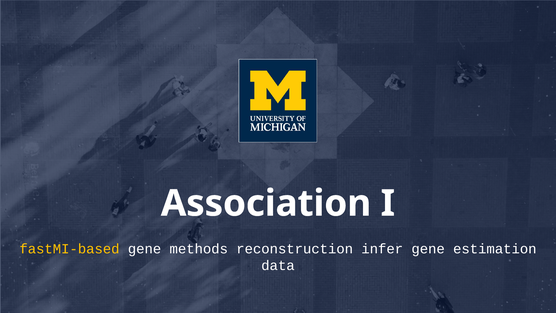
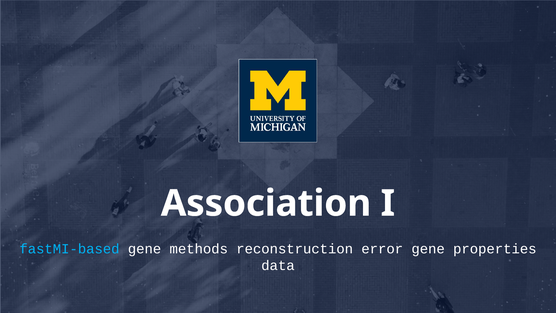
fastMI-based colour: yellow -> light blue (70, 249)
infer: infer -> error (382, 249)
estimation: estimation -> properties (495, 249)
